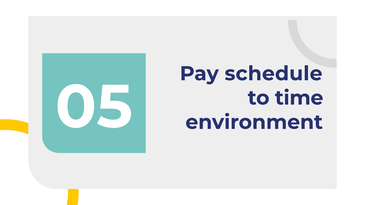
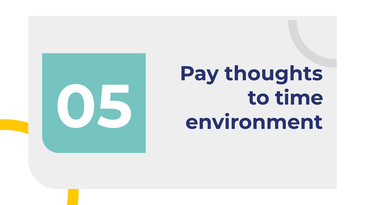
schedule: schedule -> thoughts (274, 74)
